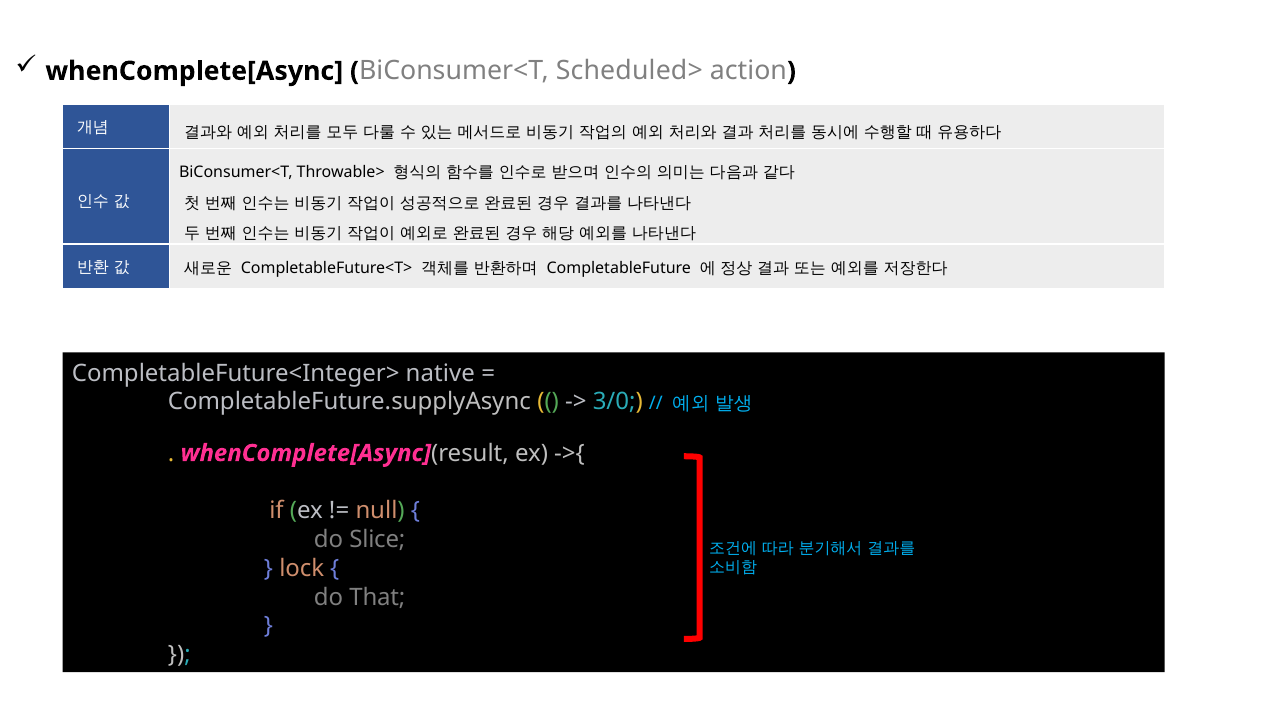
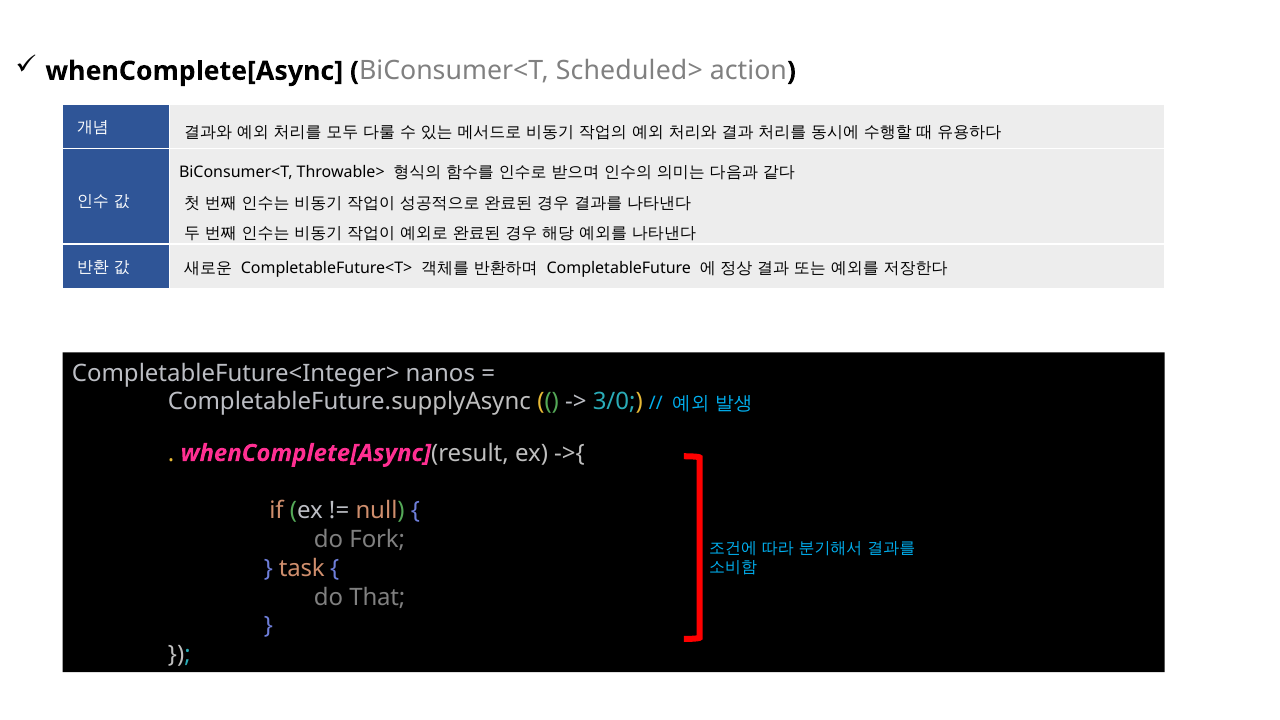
native: native -> nanos (440, 373)
Slice: Slice -> Fork (377, 540)
lock: lock -> task (302, 568)
